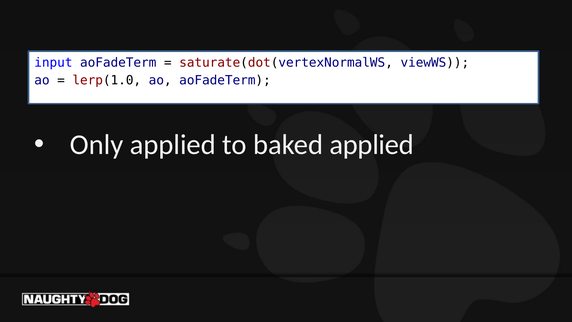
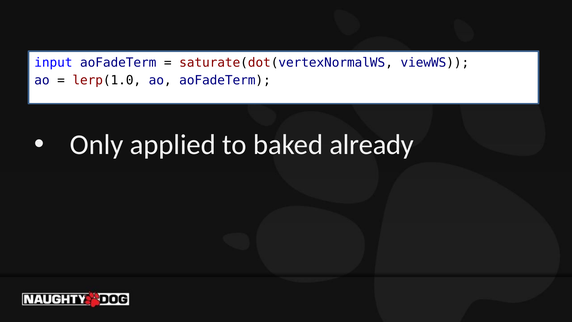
baked applied: applied -> already (372, 145)
